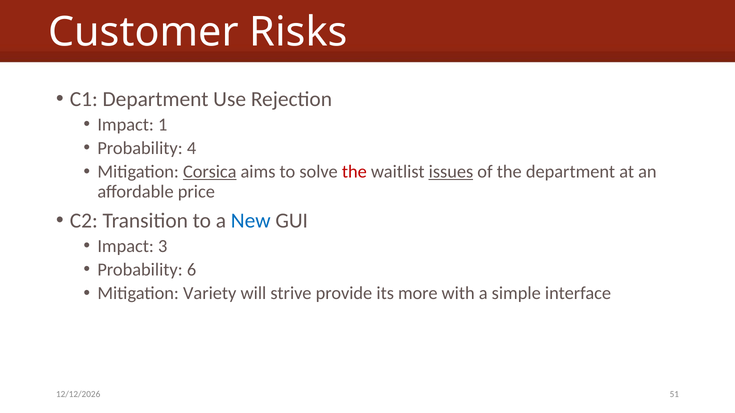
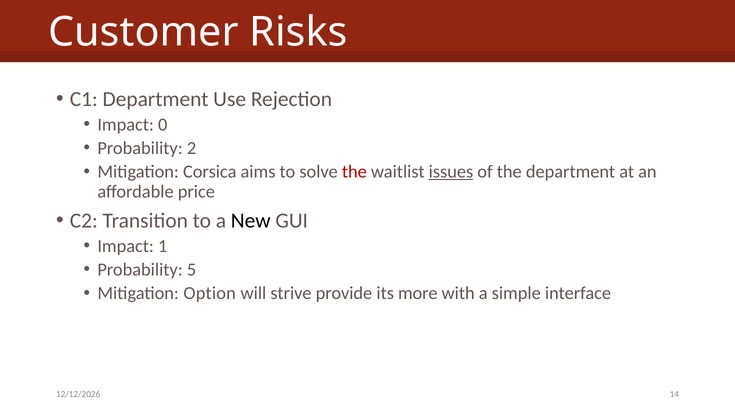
1: 1 -> 0 (163, 125)
4: 4 -> 2 (192, 148)
Corsica underline: present -> none (210, 172)
New colour: blue -> black (251, 221)
3: 3 -> 1 (163, 246)
6: 6 -> 5 (192, 270)
Variety: Variety -> Option (210, 294)
51: 51 -> 14 (674, 395)
